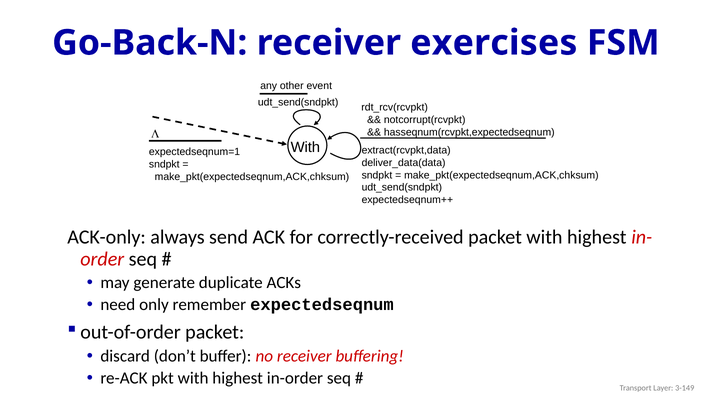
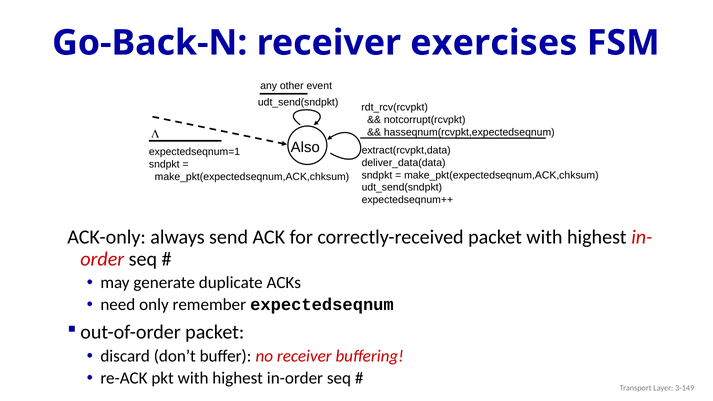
With: With -> Also (305, 148)
